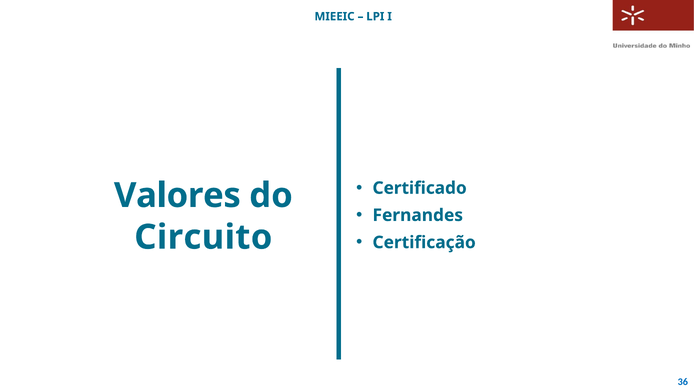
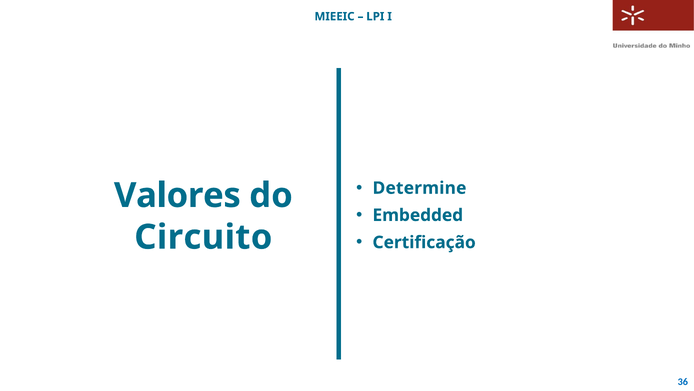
Certificado: Certificado -> Determine (419, 188)
Fernandes: Fernandes -> Embedded (418, 215)
